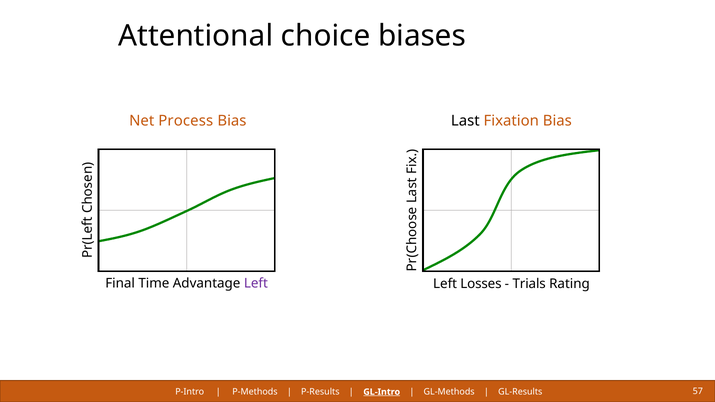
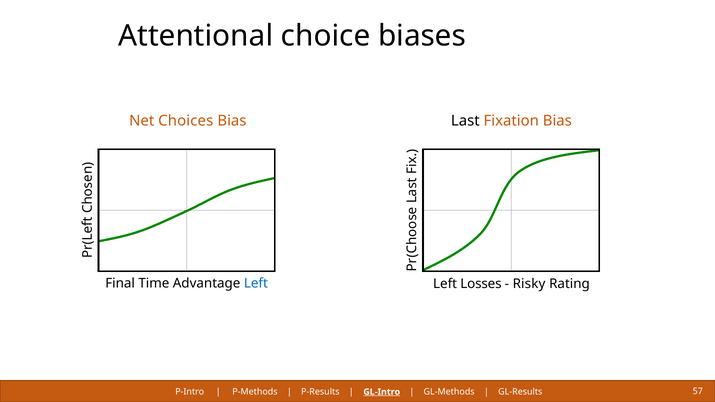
Process: Process -> Choices (186, 121)
Left colour: purple -> blue (256, 284)
Trials: Trials -> Risky (529, 284)
